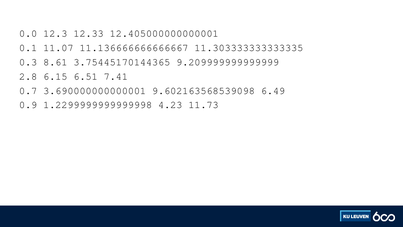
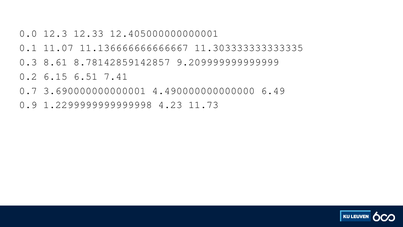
3.75445170144365: 3.75445170144365 -> 8.78142859142857 (122, 62)
2.8: 2.8 -> 0.2 (28, 76)
9.602163568539098: 9.602163568539098 -> 4.490000000000000 (203, 91)
